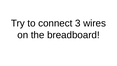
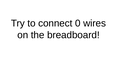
3: 3 -> 0 (78, 23)
